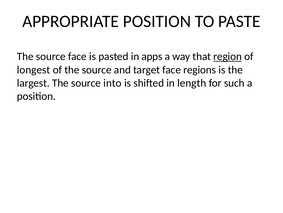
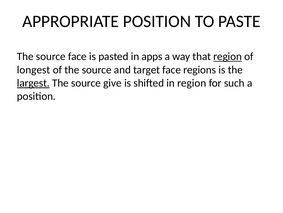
largest underline: none -> present (33, 83)
into: into -> give (112, 83)
in length: length -> region (192, 83)
